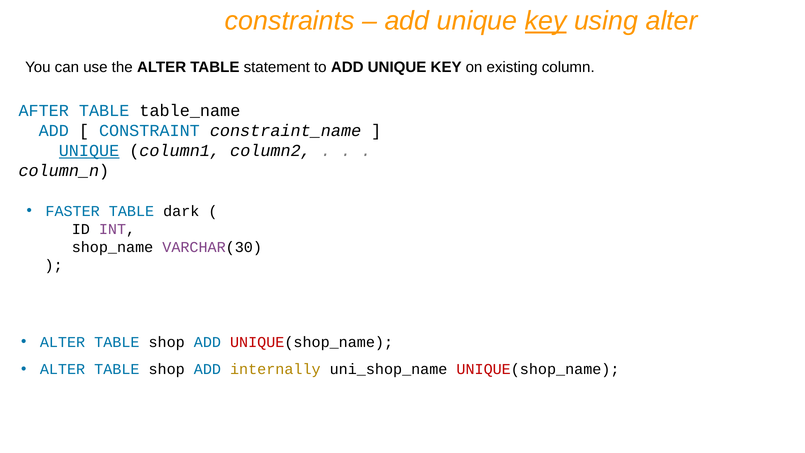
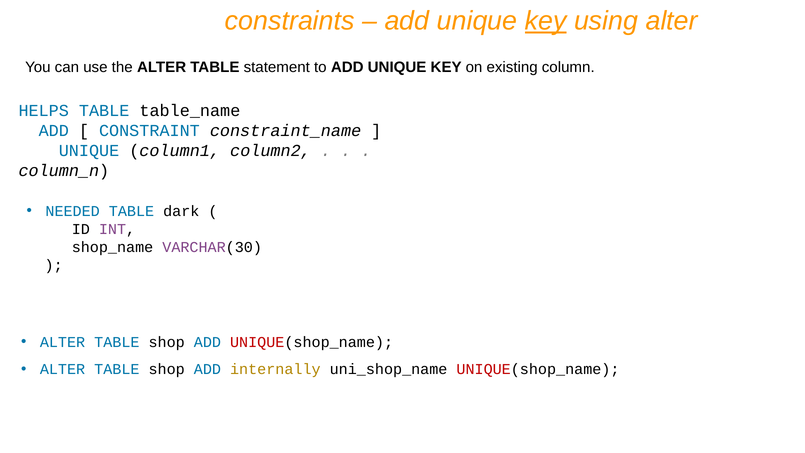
AFTER: AFTER -> HELPS (44, 110)
UNIQUE underline: present -> none (89, 151)
FASTER: FASTER -> NEEDED (73, 211)
